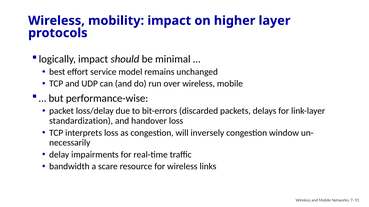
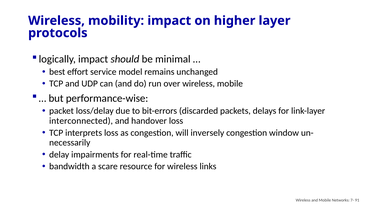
standardization: standardization -> interconnected (81, 121)
